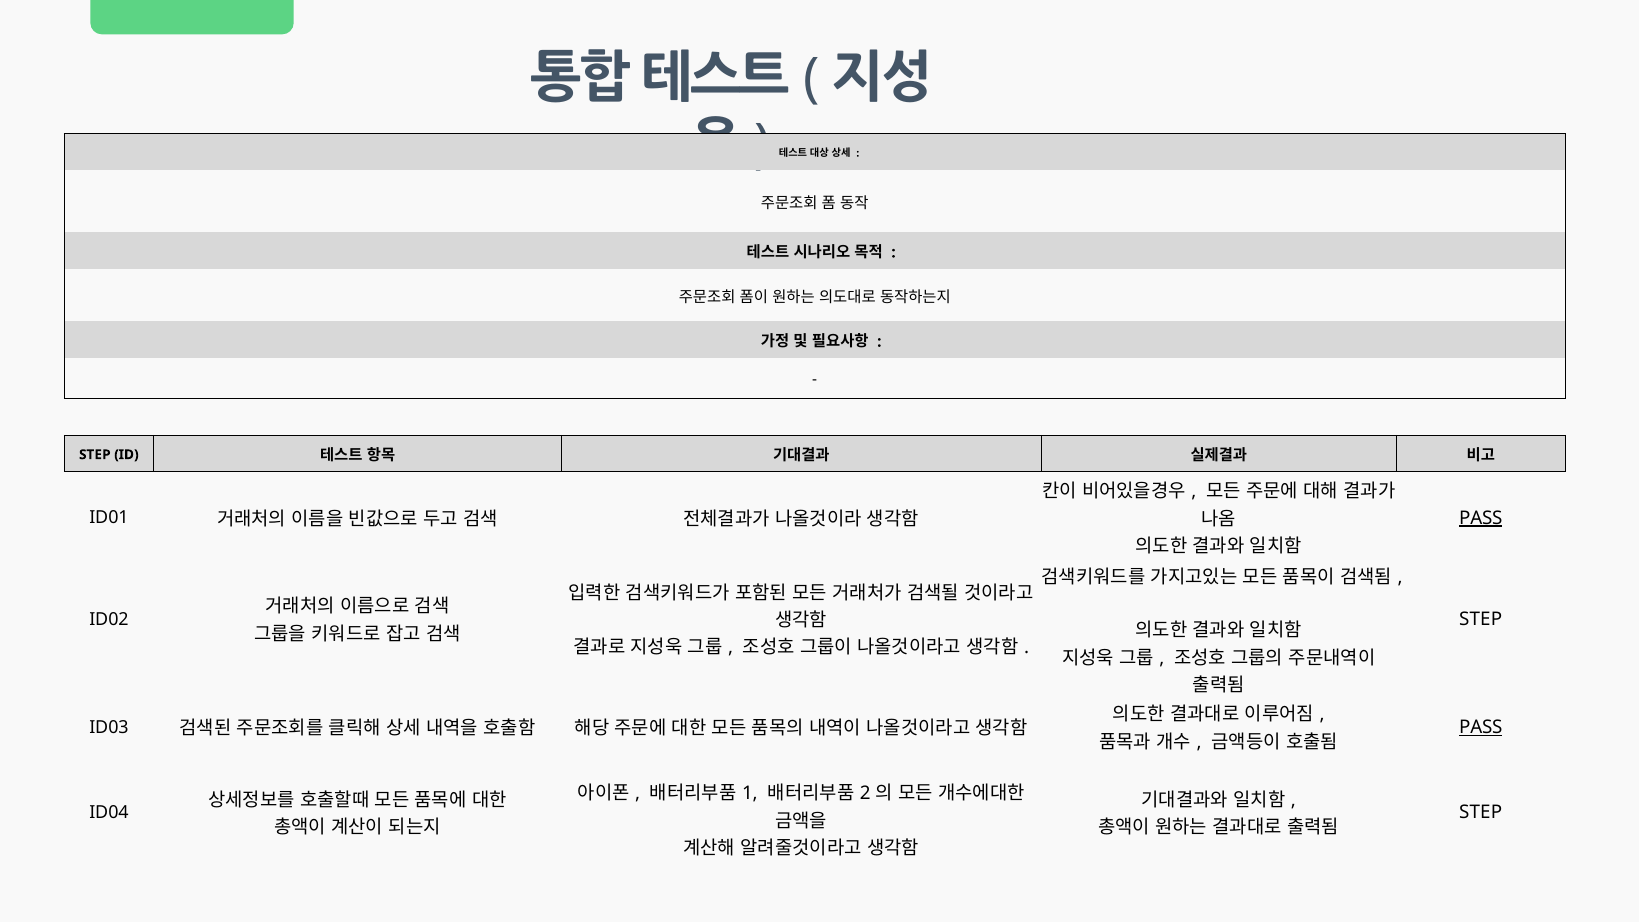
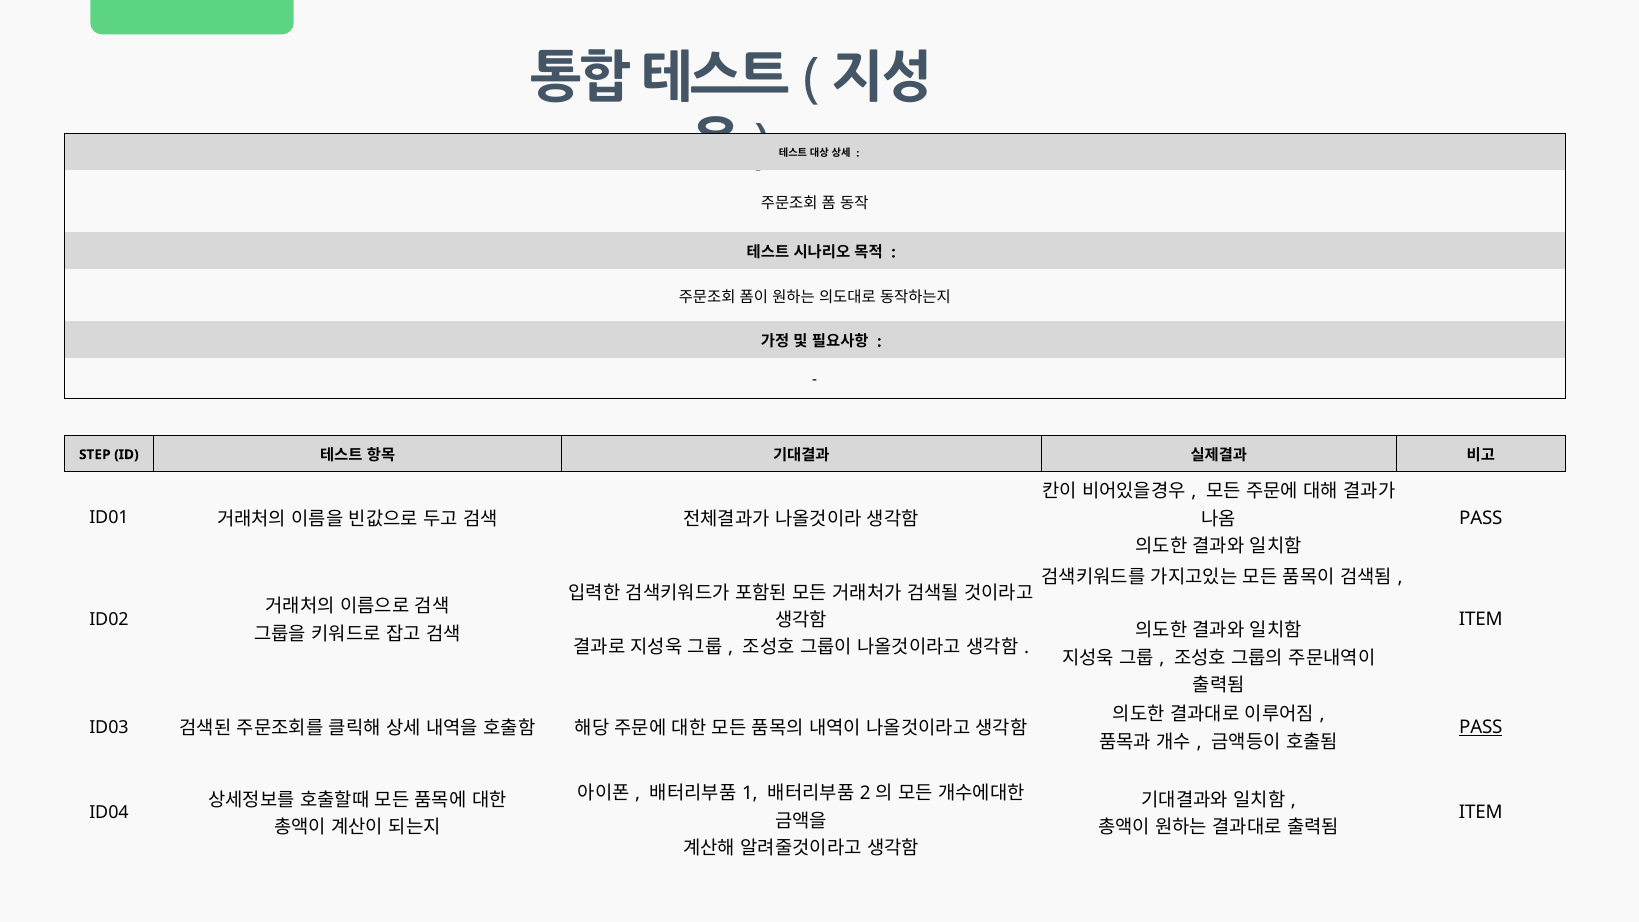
PASS underline: present -> none (1481, 518)
STEP: STEP -> ITEM (1481, 619)
STEP: STEP -> ITEM (1481, 813)
